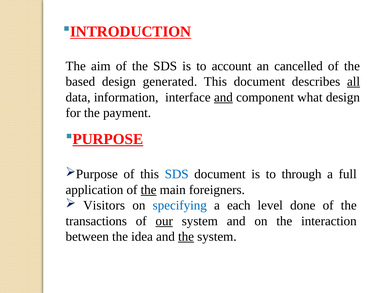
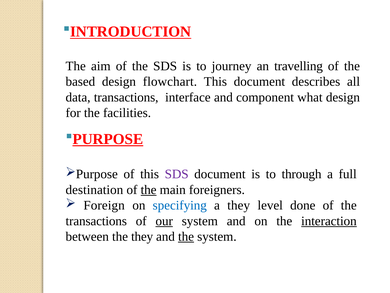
account: account -> journey (232, 66)
cancelled: cancelled -> travelling (299, 66)
generated: generated -> flowchart (170, 81)
all underline: present -> none (354, 81)
data information: information -> transactions (126, 97)
and underline: present -> none (223, 97)
payment: payment -> facilities (127, 113)
SDS colour: blue -> purple (177, 174)
application: application -> destination (94, 189)
Visitors: Visitors -> Foreign (104, 205)
a each: each -> they (239, 205)
interaction underline: none -> present (329, 221)
the idea: idea -> they (142, 236)
